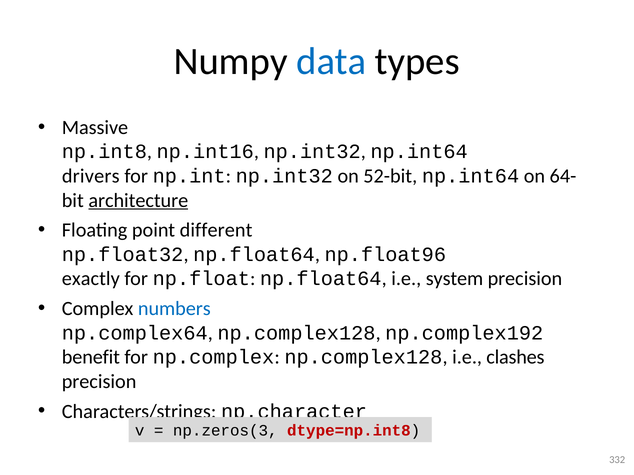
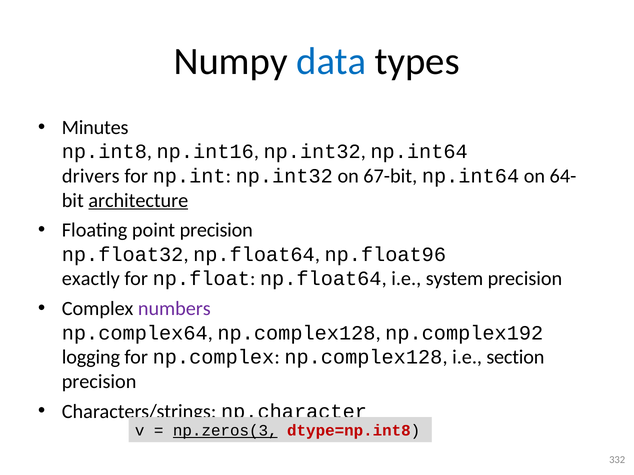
Massive: Massive -> Minutes (95, 128)
52-bit: 52-bit -> 67-bit (390, 176)
point different: different -> precision (216, 230)
numbers colour: blue -> purple (174, 309)
benefit: benefit -> logging (91, 358)
clashes: clashes -> section (515, 358)
np.zeros(3 underline: none -> present (225, 431)
